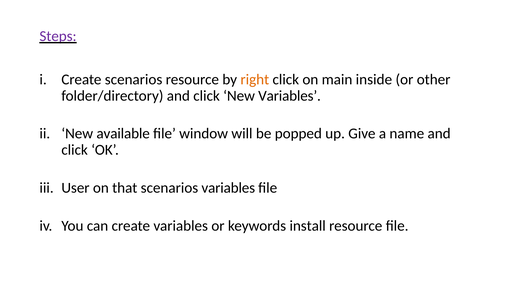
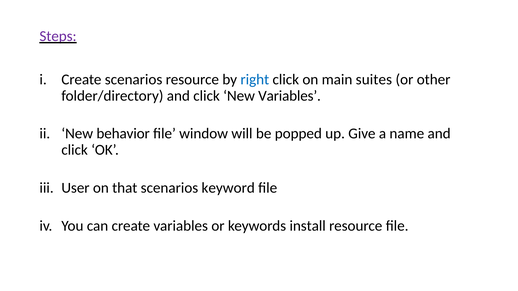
right colour: orange -> blue (255, 80)
inside: inside -> suites (374, 80)
available: available -> behavior (123, 134)
scenarios variables: variables -> keyword (228, 188)
